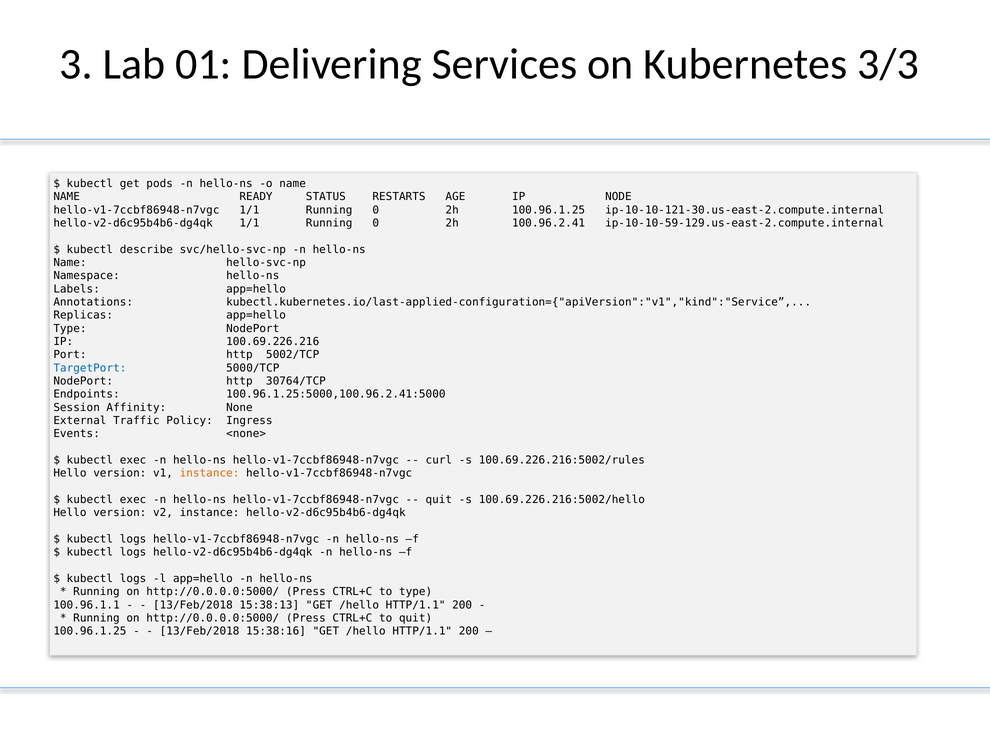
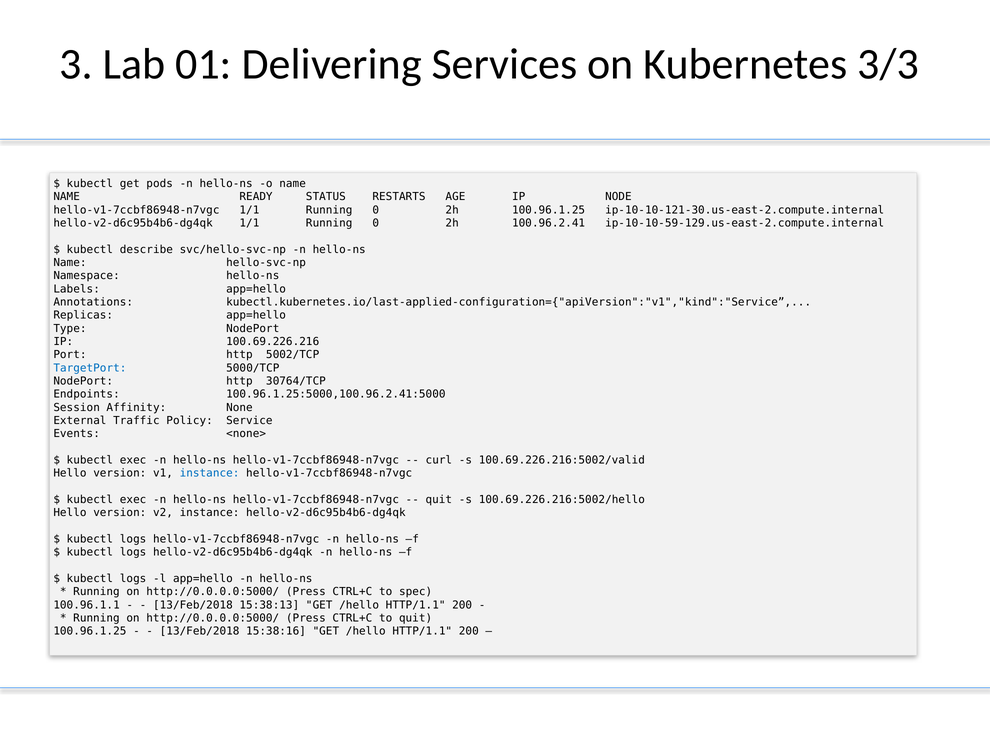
Ingress: Ingress -> Service (249, 421)
100.69.226.216:5002/rules: 100.69.226.216:5002/rules -> 100.69.226.216:5002/valid (562, 460)
instance colour: orange -> blue (210, 474)
to type: type -> spec (416, 592)
